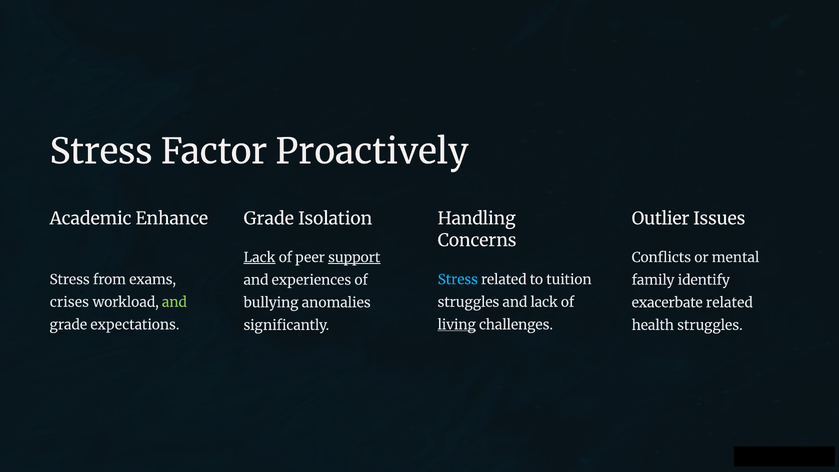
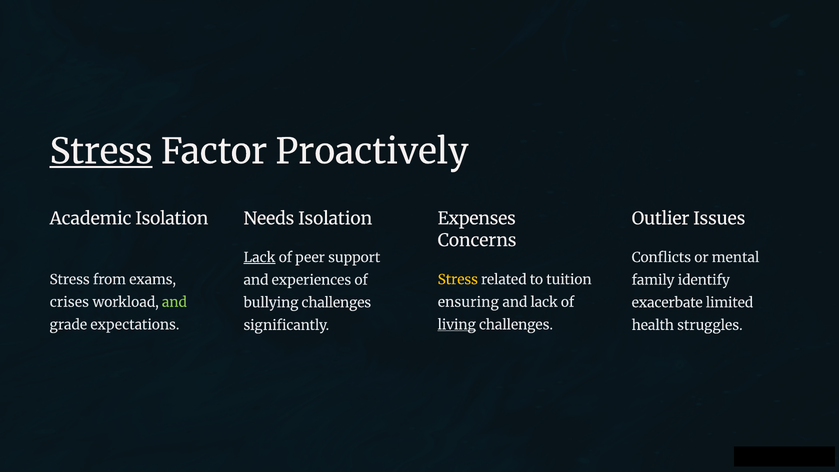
Stress underline: none -> present (101, 152)
Academic Enhance: Enhance -> Isolation (172, 219)
Handling: Handling -> Expenses (477, 219)
Grade: Grade -> Needs (269, 219)
support underline: present -> none (354, 258)
Stress colour: light blue -> yellow (458, 280)
struggles: struggles -> ensuring (468, 302)
bullying anomalies: anomalies -> challenges (336, 303)
exacerbate related: related -> limited (730, 303)
